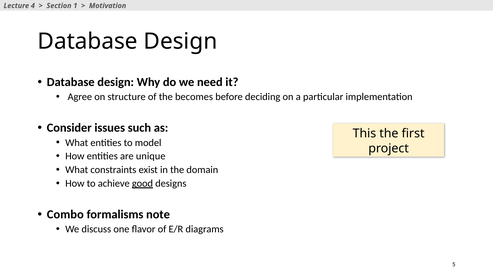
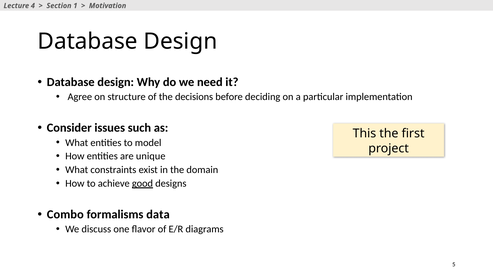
becomes: becomes -> decisions (194, 97)
note: note -> data (158, 215)
